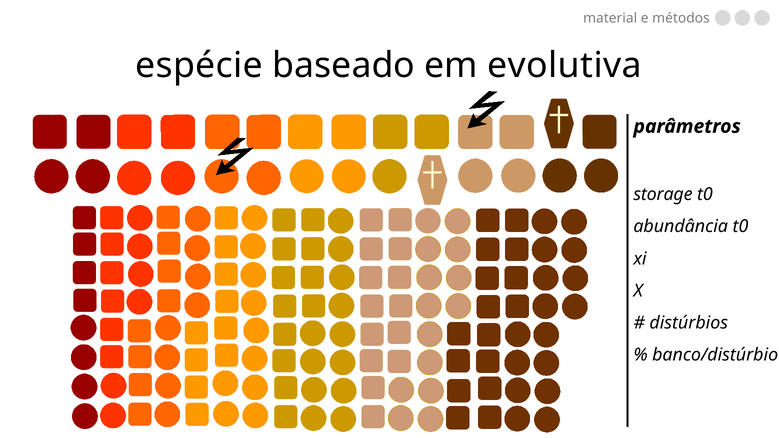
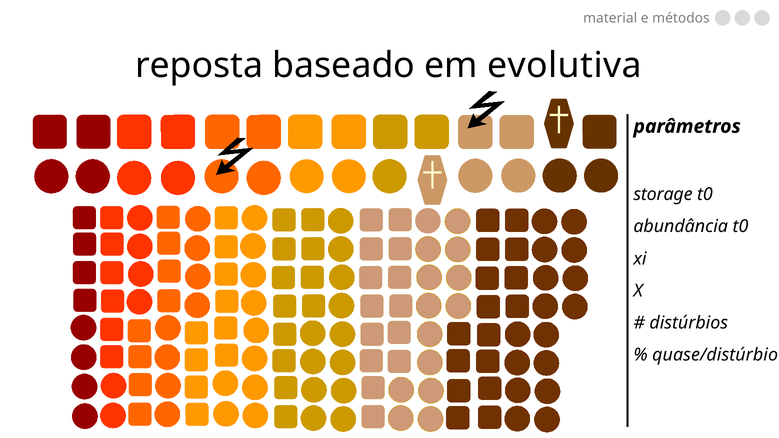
espécie: espécie -> reposta (199, 65)
banco/distúrbio: banco/distúrbio -> quase/distúrbio (715, 355)
